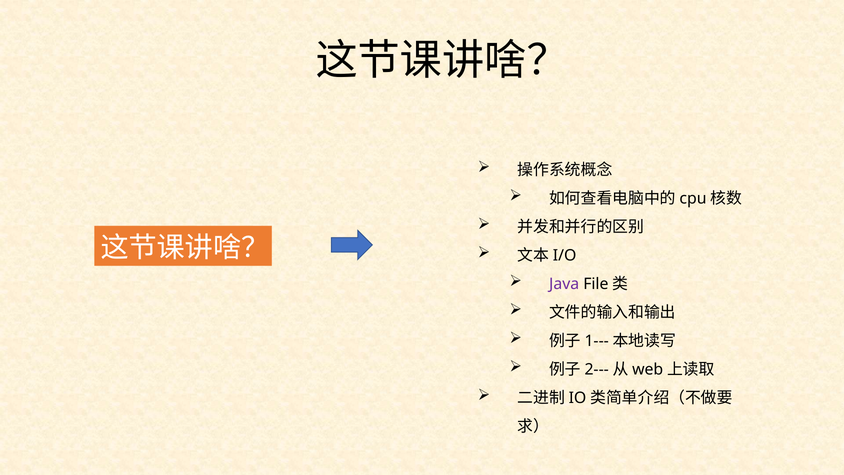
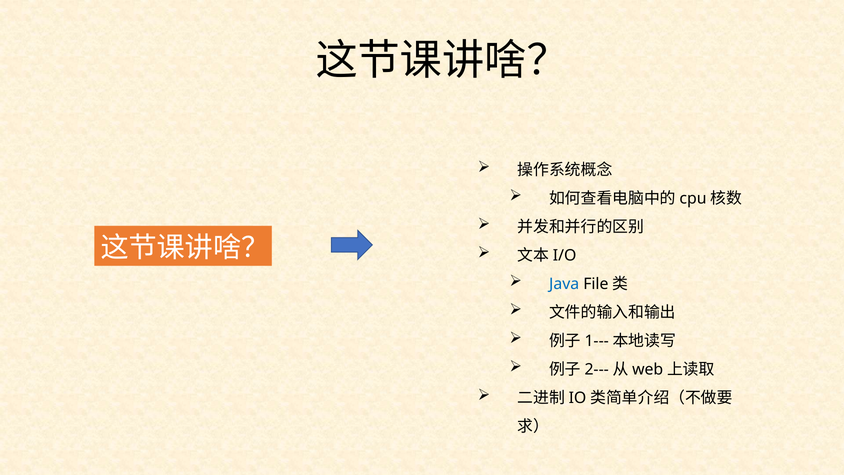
Java colour: purple -> blue (564, 284)
